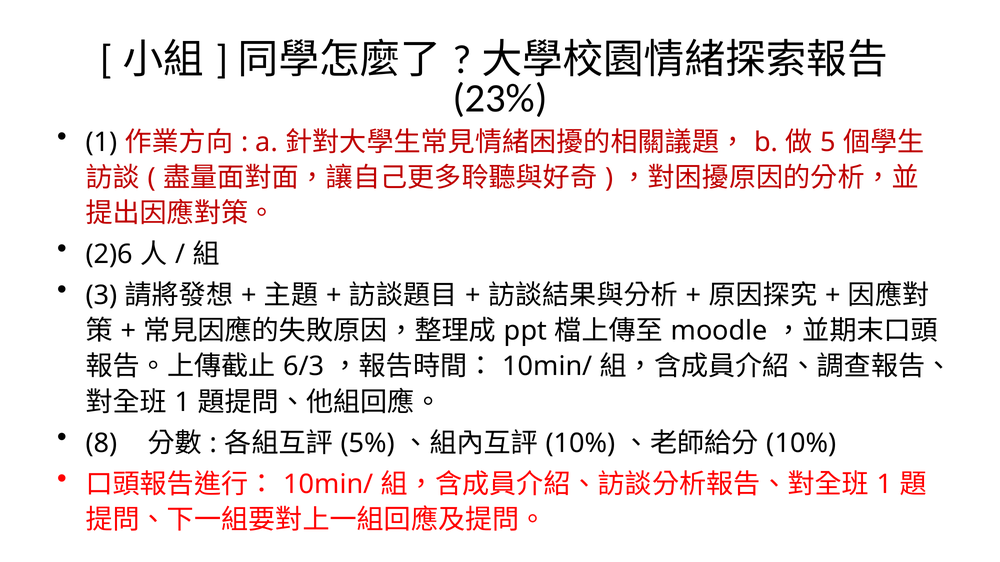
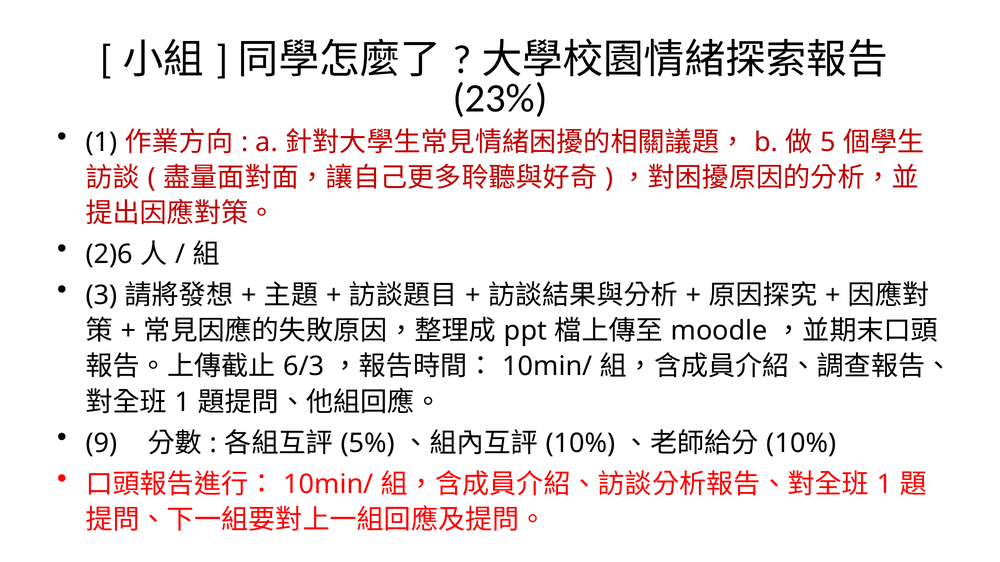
8: 8 -> 9 (101, 444)
